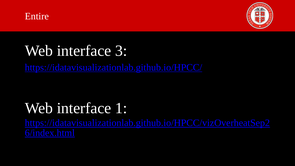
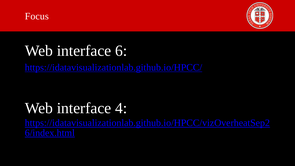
Entire: Entire -> Focus (37, 16)
3: 3 -> 6 (121, 51)
1: 1 -> 4 (121, 108)
